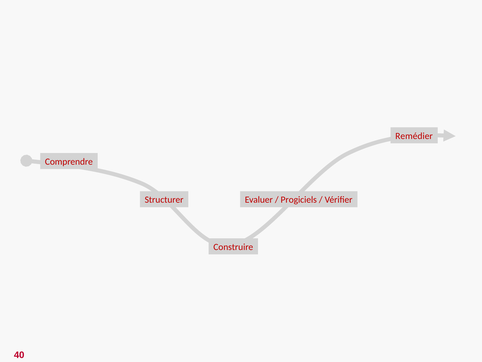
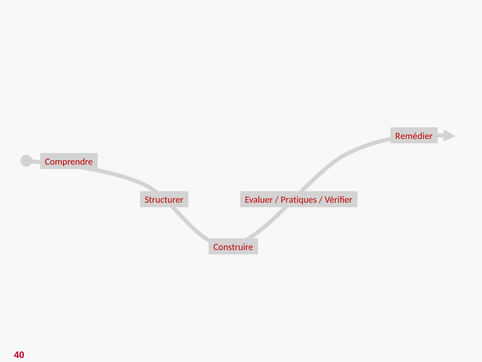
Progiciels: Progiciels -> Pratiques (299, 200)
